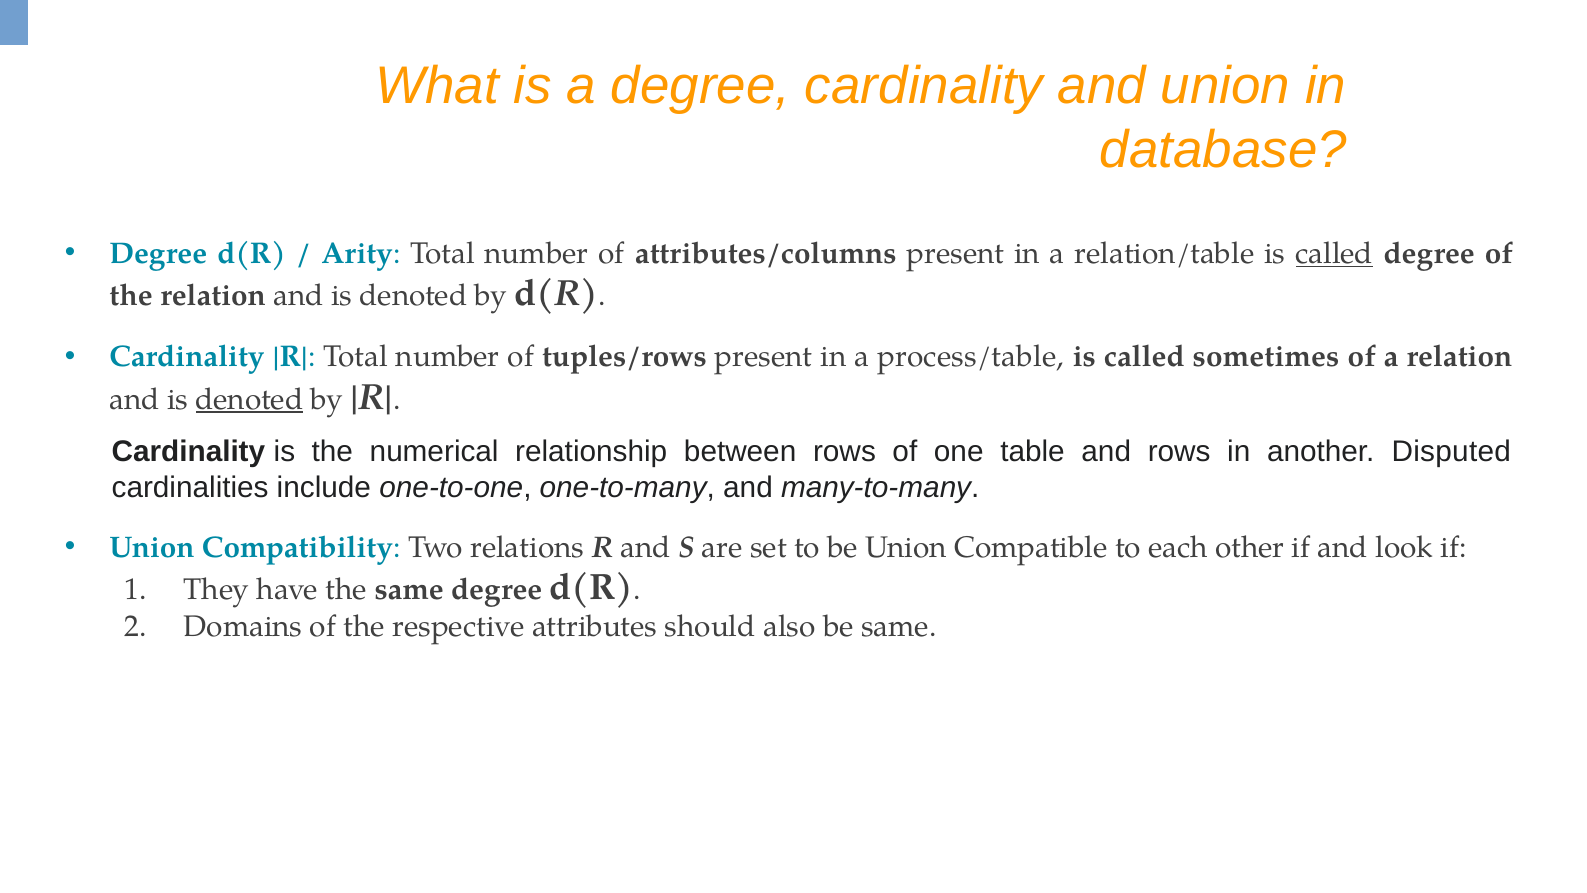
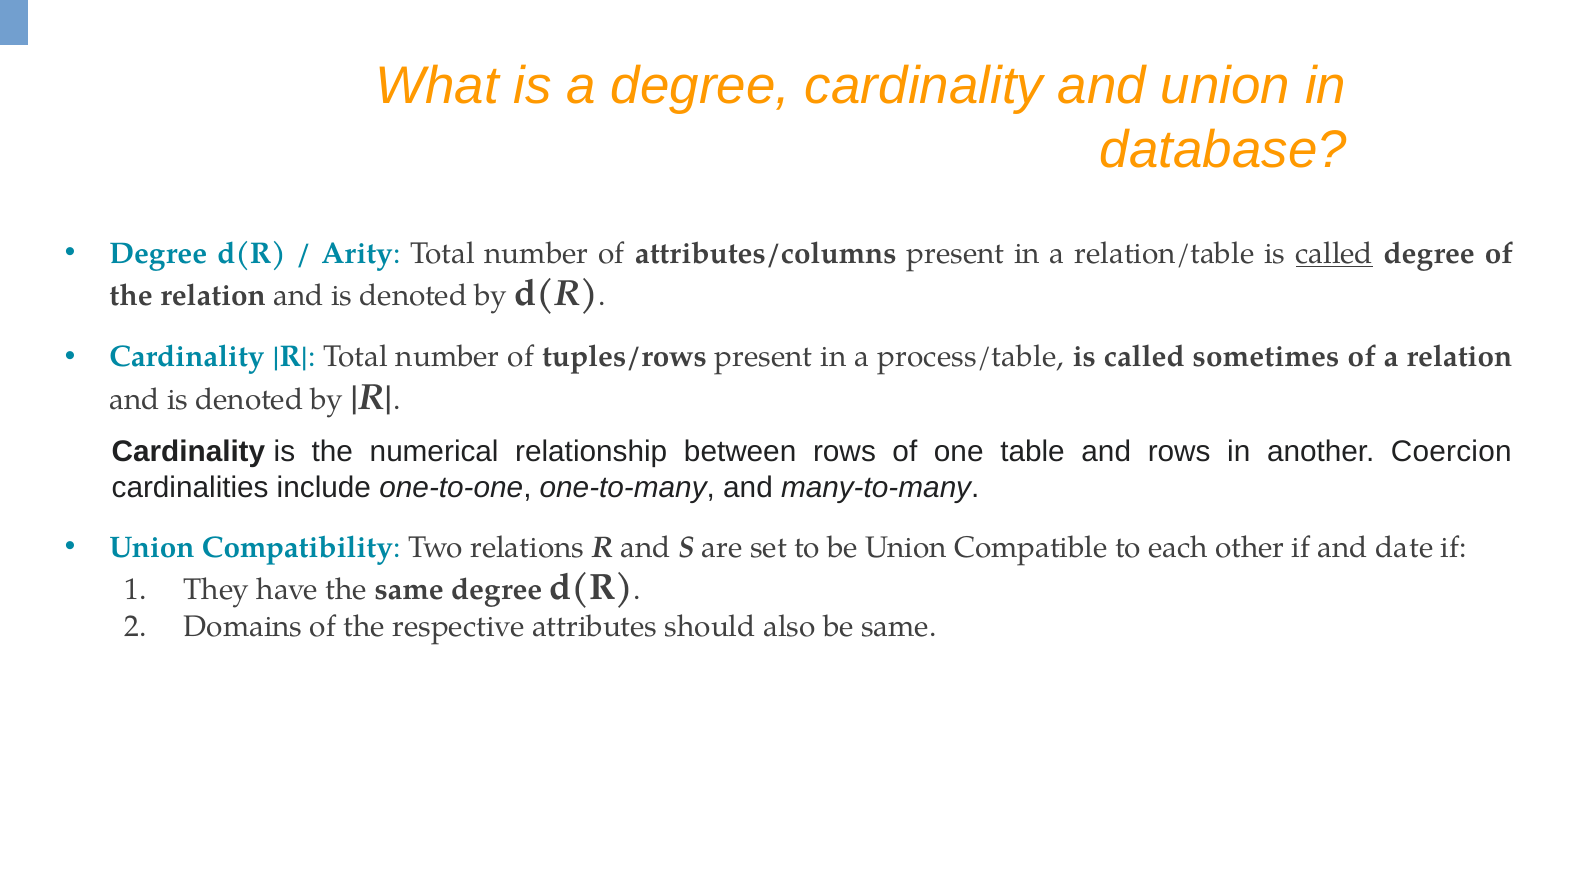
denoted underline: present -> none (250, 399)
Disputed: Disputed -> Coercion (1451, 452)
look: look -> date (1404, 547)
